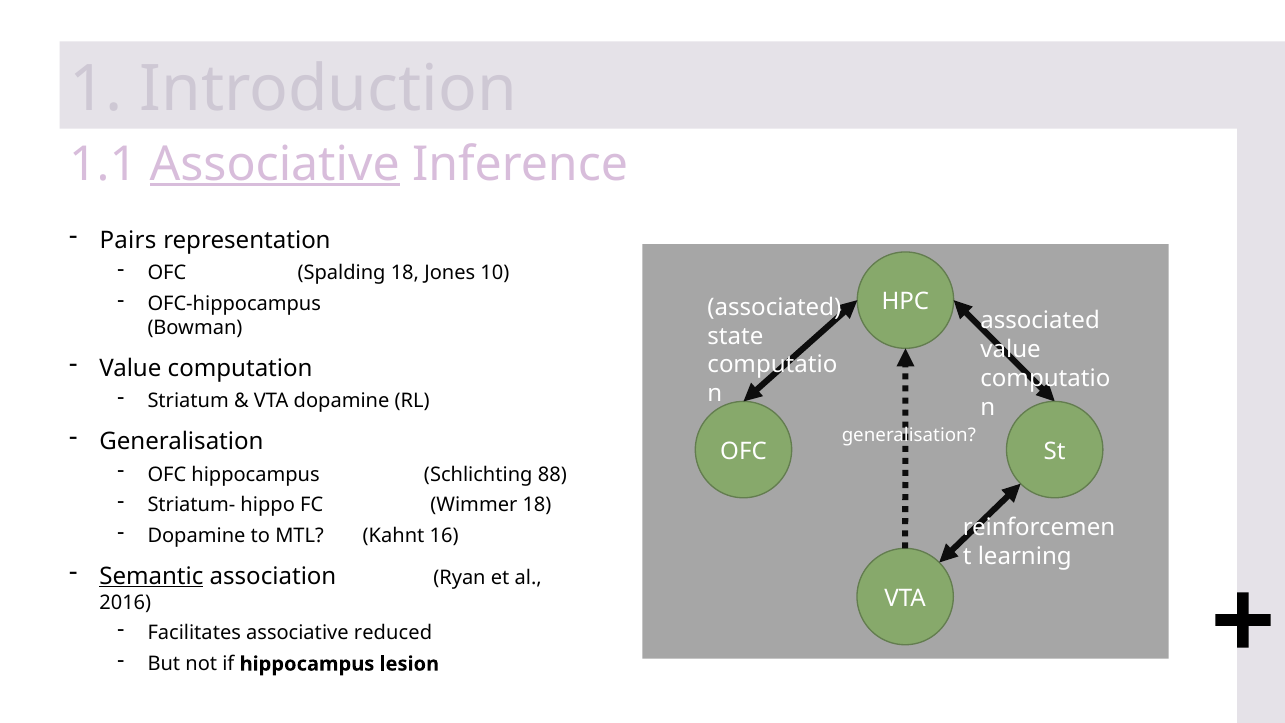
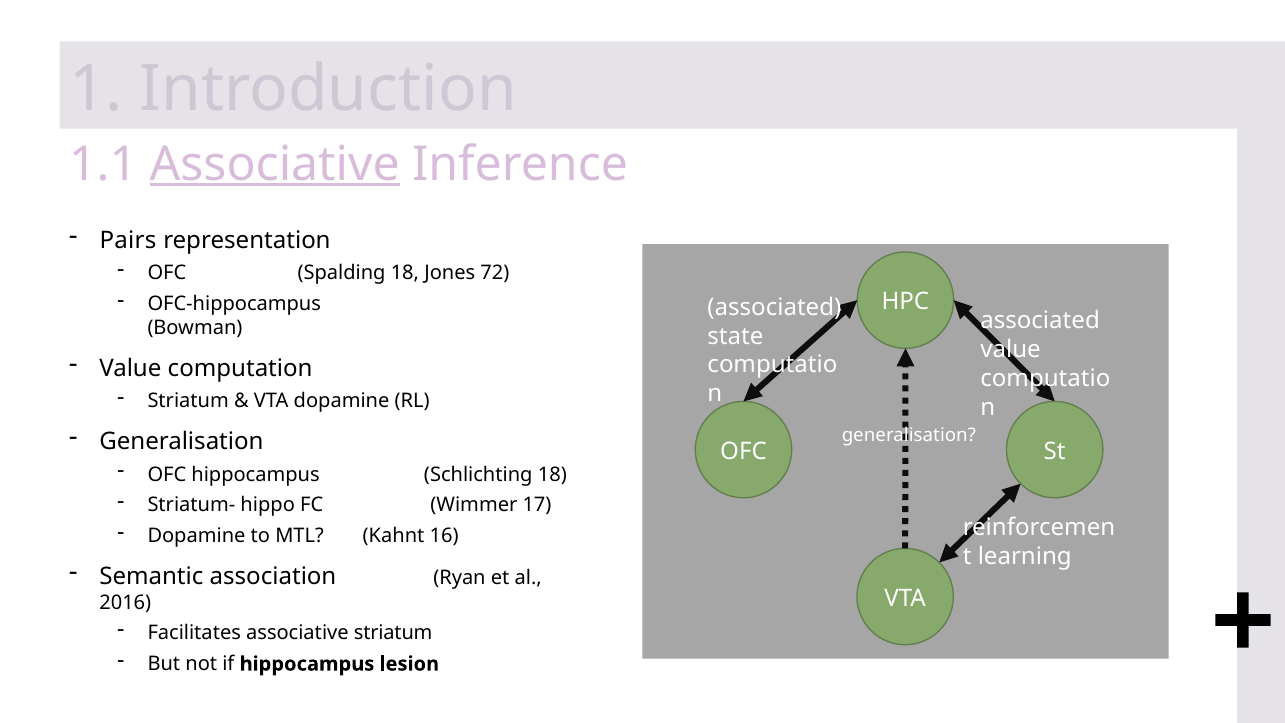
10: 10 -> 72 (495, 273)
Schlichting 88: 88 -> 18 (552, 474)
Wimmer 18: 18 -> 17 (537, 505)
Semantic underline: present -> none (151, 576)
associative reduced: reduced -> striatum (393, 633)
